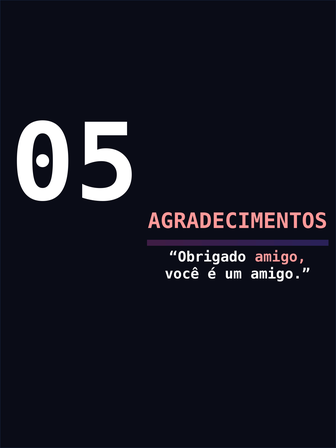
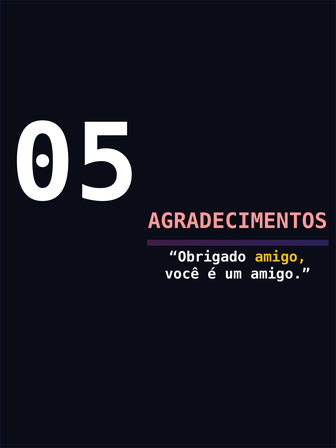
amigo colour: pink -> yellow (281, 257)
